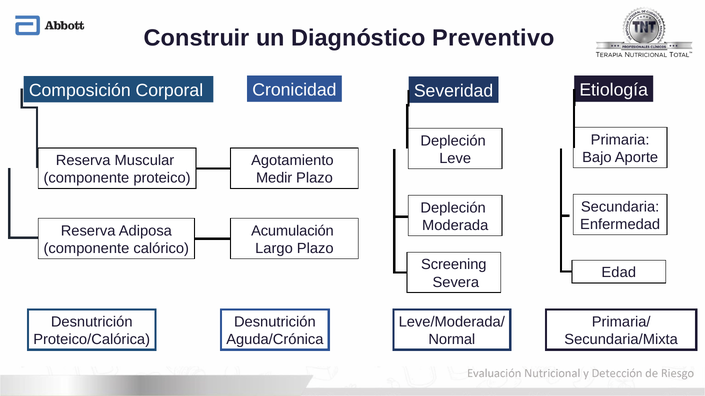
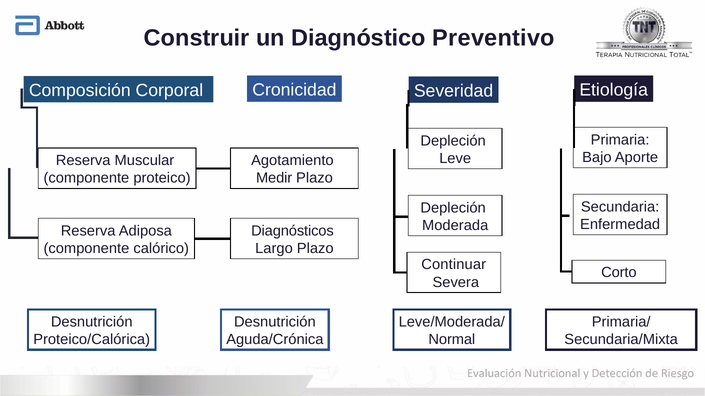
Acumulación: Acumulación -> Diagnósticos (292, 231)
Screening: Screening -> Continuar (454, 265)
Edad: Edad -> Corto (619, 273)
